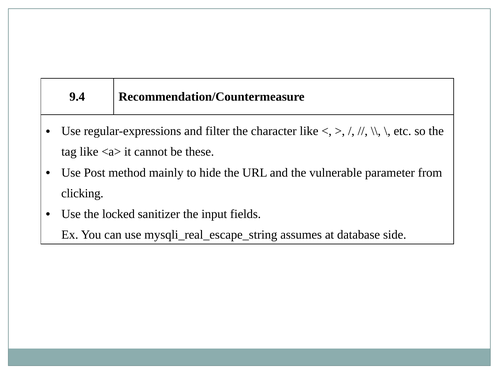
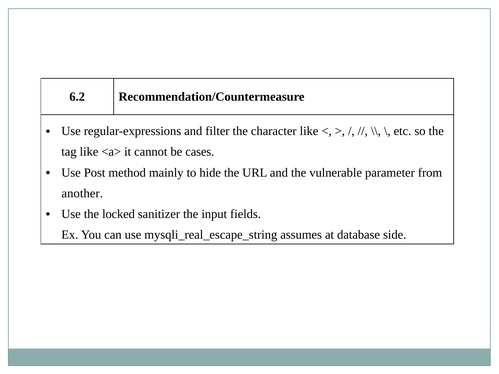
9.4: 9.4 -> 6.2 (77, 97)
these: these -> cases (200, 152)
clicking: clicking -> another (82, 193)
